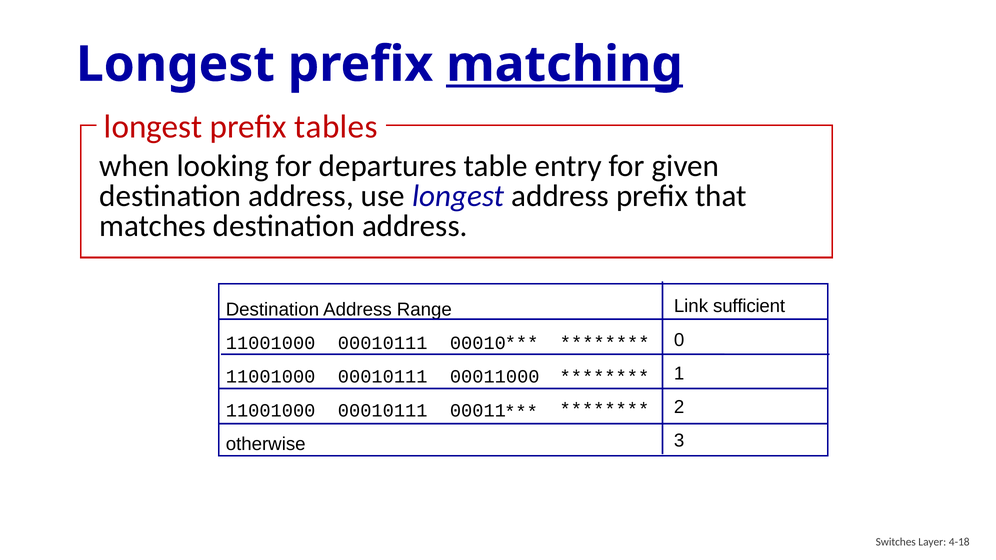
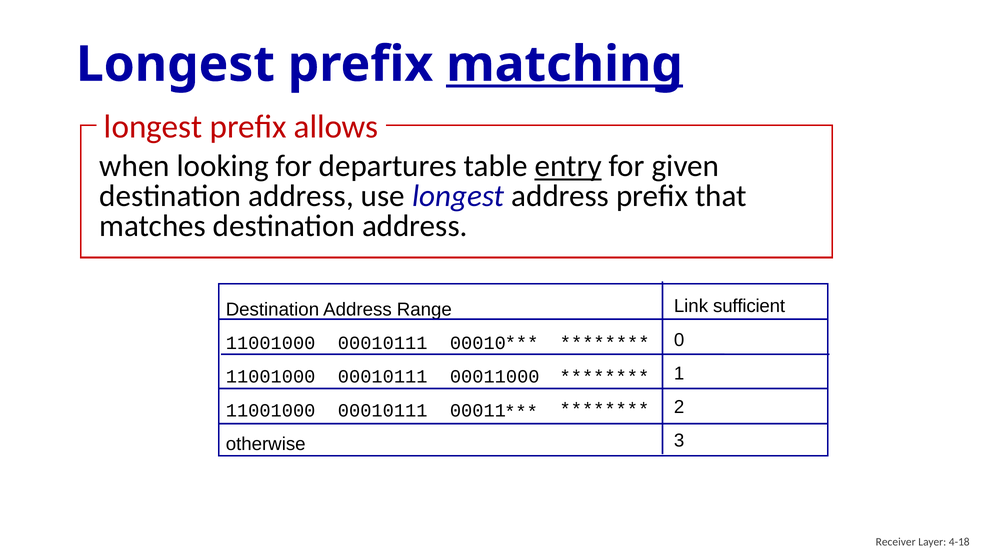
tables: tables -> allows (336, 127)
entry underline: none -> present (568, 166)
Switches: Switches -> Receiver (896, 542)
